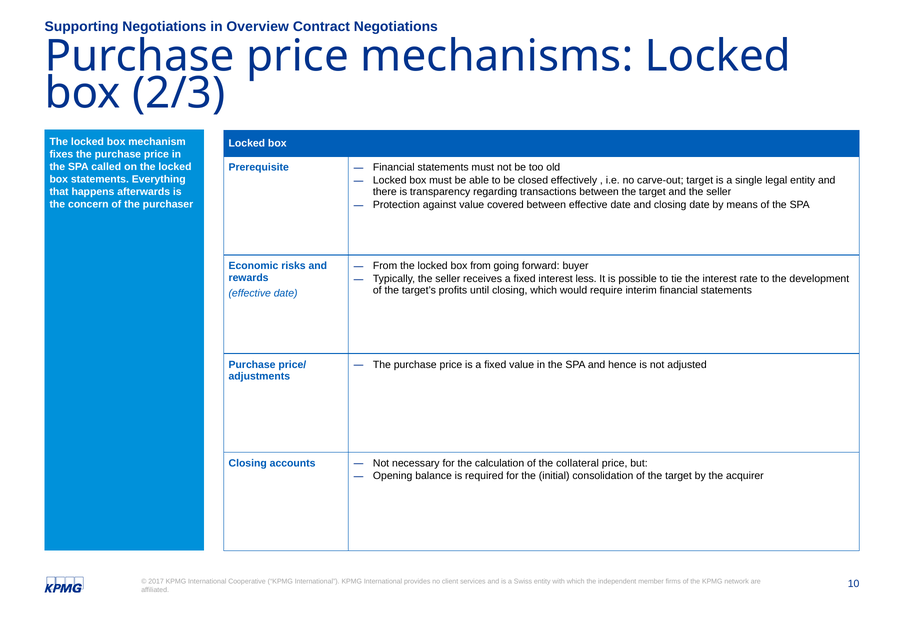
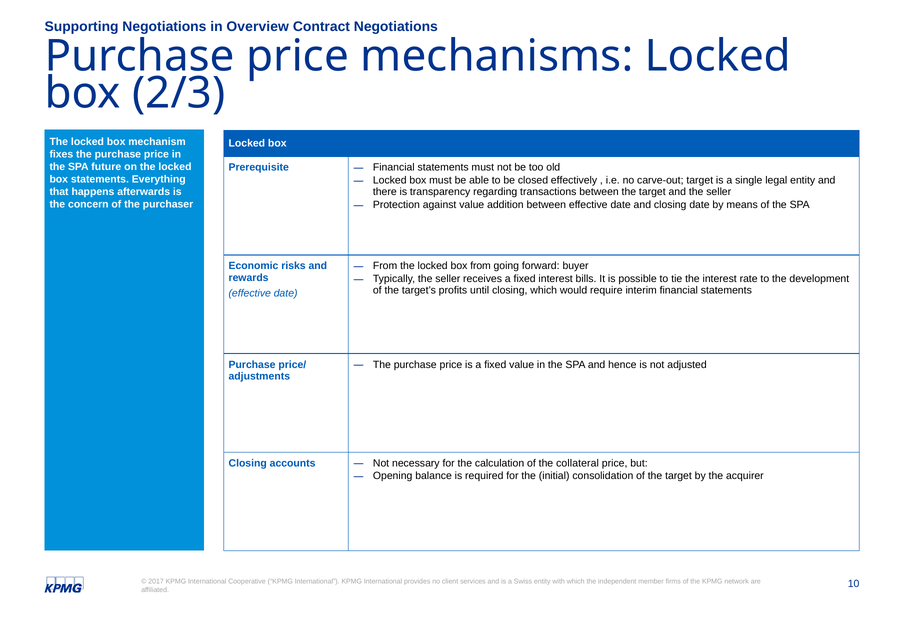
called: called -> future (106, 167)
covered: covered -> addition (505, 205)
less: less -> bills (586, 279)
